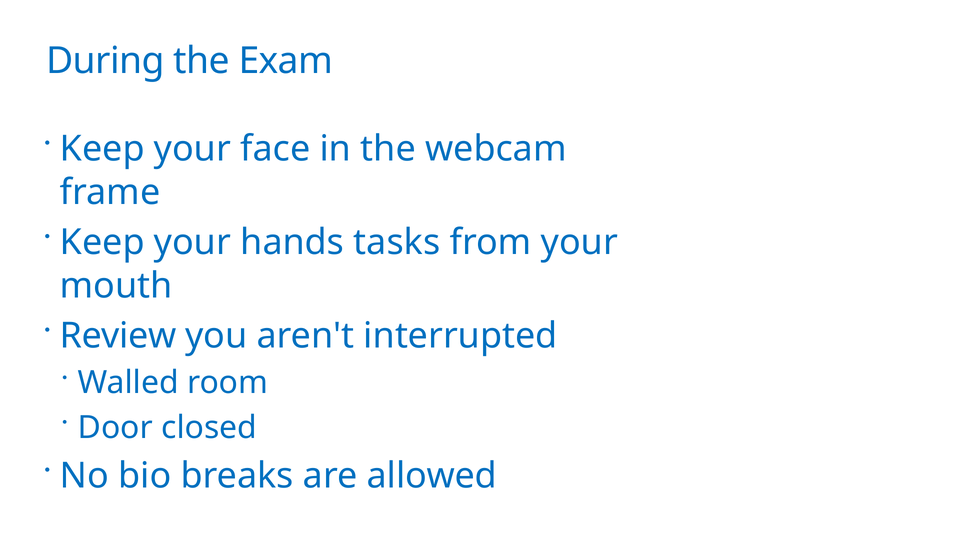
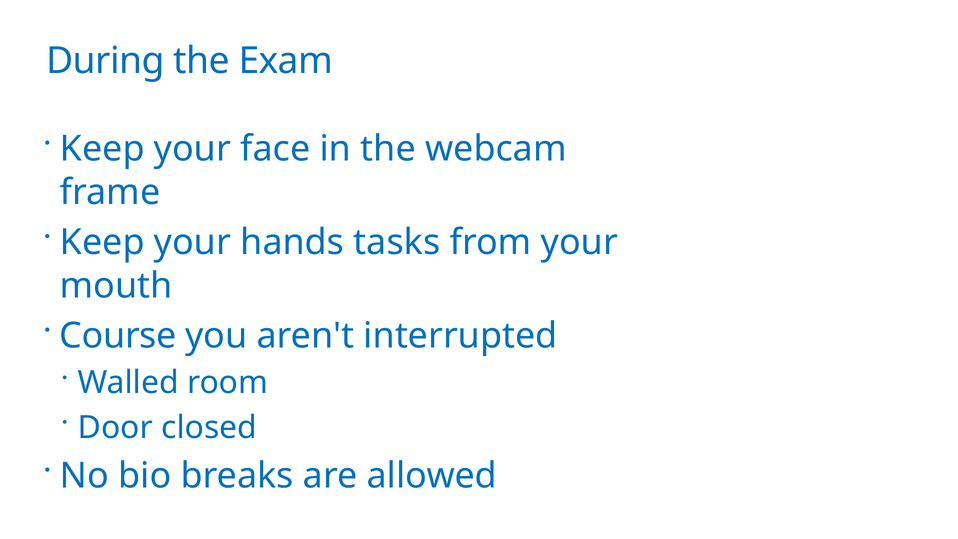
Review: Review -> Course (118, 336)
